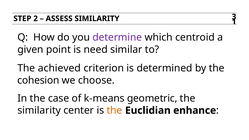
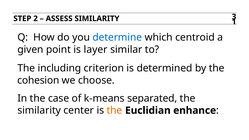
determine colour: purple -> blue (117, 37)
need: need -> layer (96, 50)
achieved: achieved -> including (59, 68)
geometric: geometric -> separated (152, 98)
